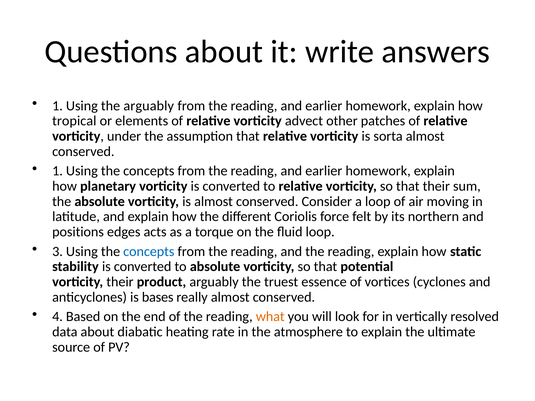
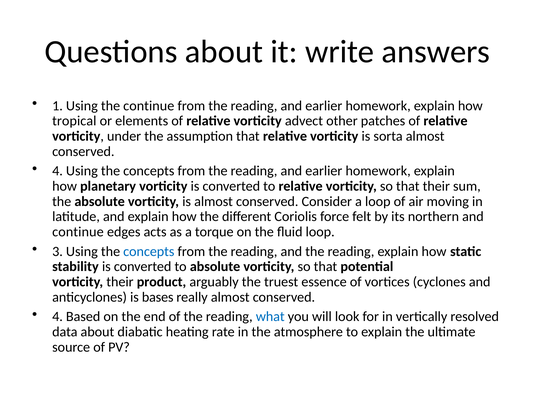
the arguably: arguably -> continue (149, 106)
1: 1 -> 4 (58, 171)
positions: positions -> continue (78, 232)
what colour: orange -> blue (270, 317)
